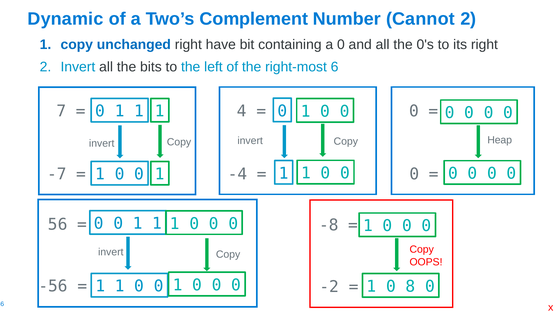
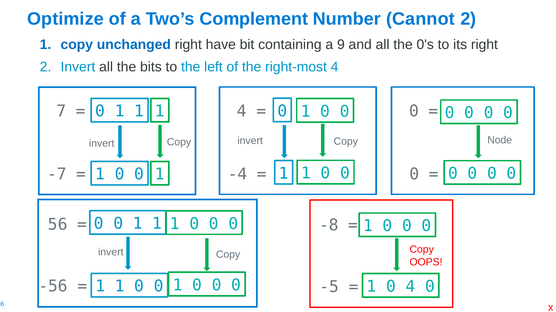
Dynamic: Dynamic -> Optimize (66, 19)
a 0: 0 -> 9 (341, 45)
right-most 6: 6 -> 4 (335, 67)
Heap: Heap -> Node (500, 140)
-2: -2 -> -5 (329, 287)
1 0 8: 8 -> 4 (410, 287)
